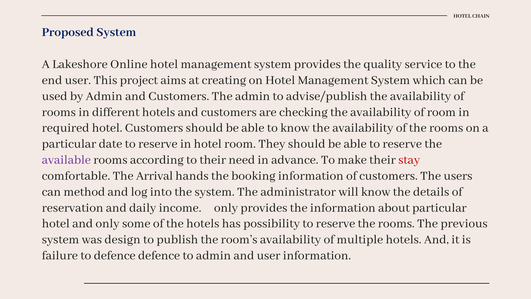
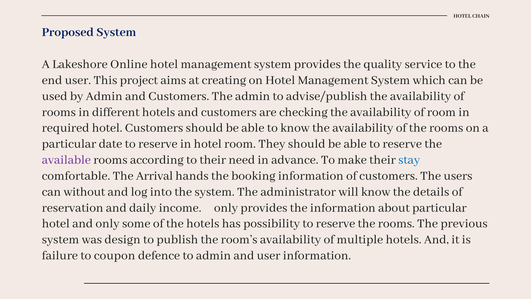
stay colour: red -> blue (409, 159)
method: method -> without (84, 191)
to defence: defence -> coupon (115, 255)
